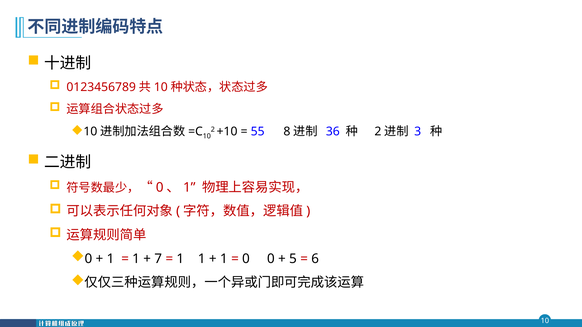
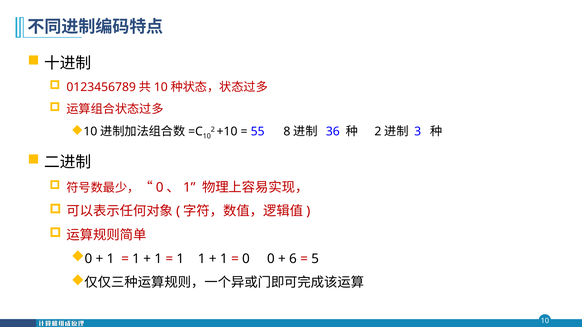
7: 7 -> 1 (158, 259)
5: 5 -> 6 (293, 259)
6: 6 -> 5 (315, 259)
